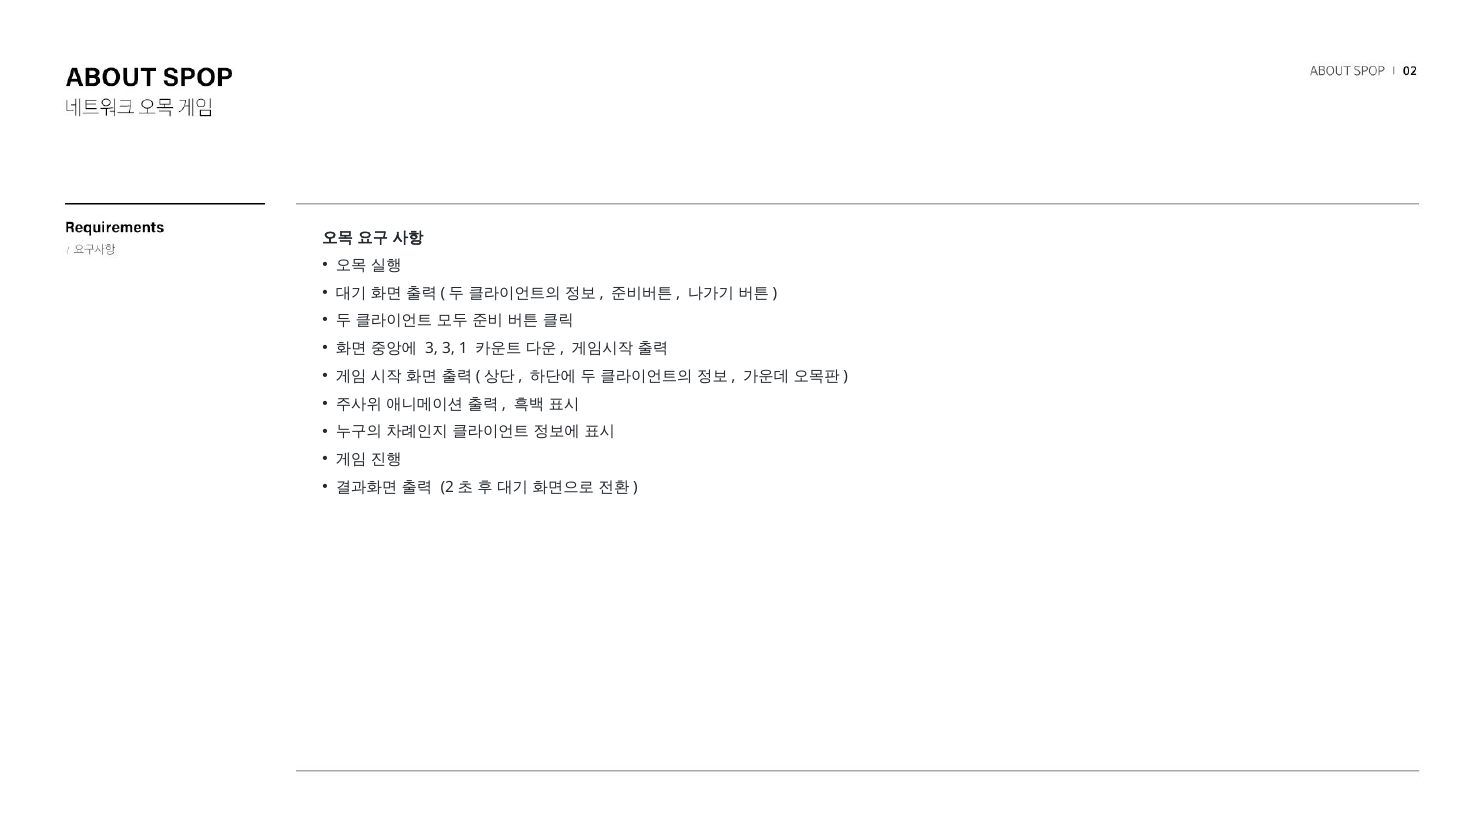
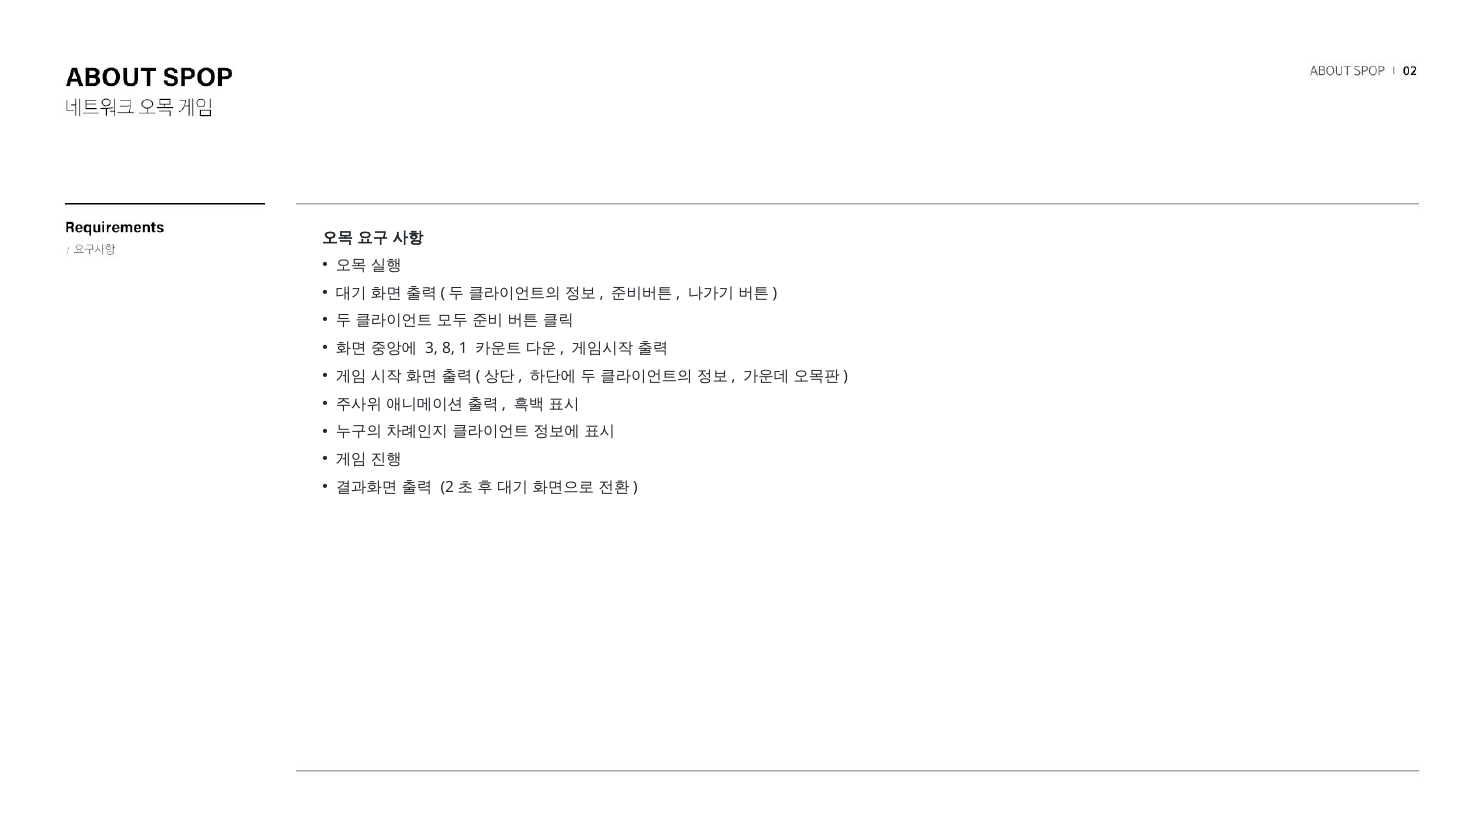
3 3: 3 -> 8 (448, 348)
